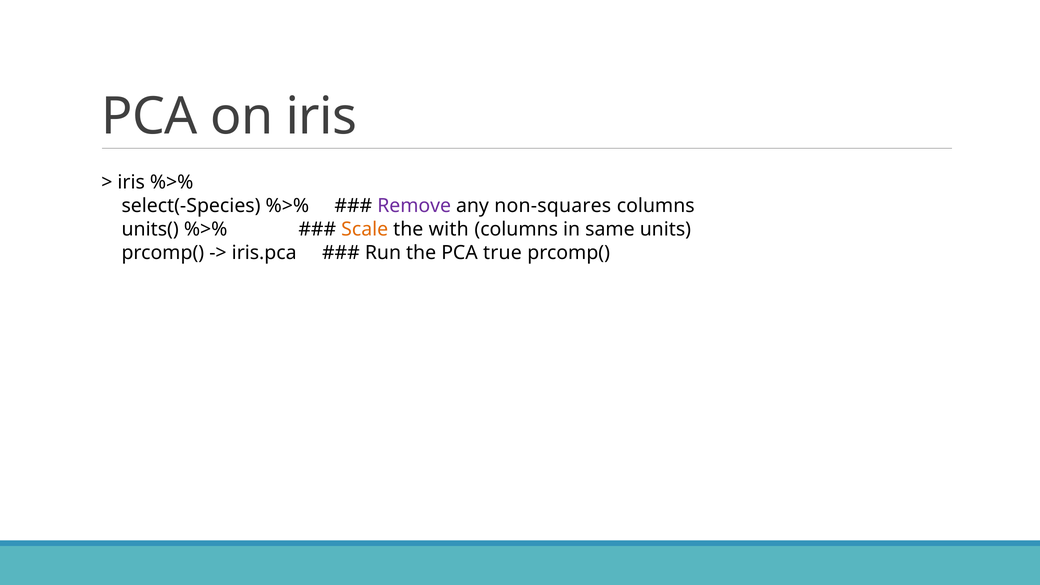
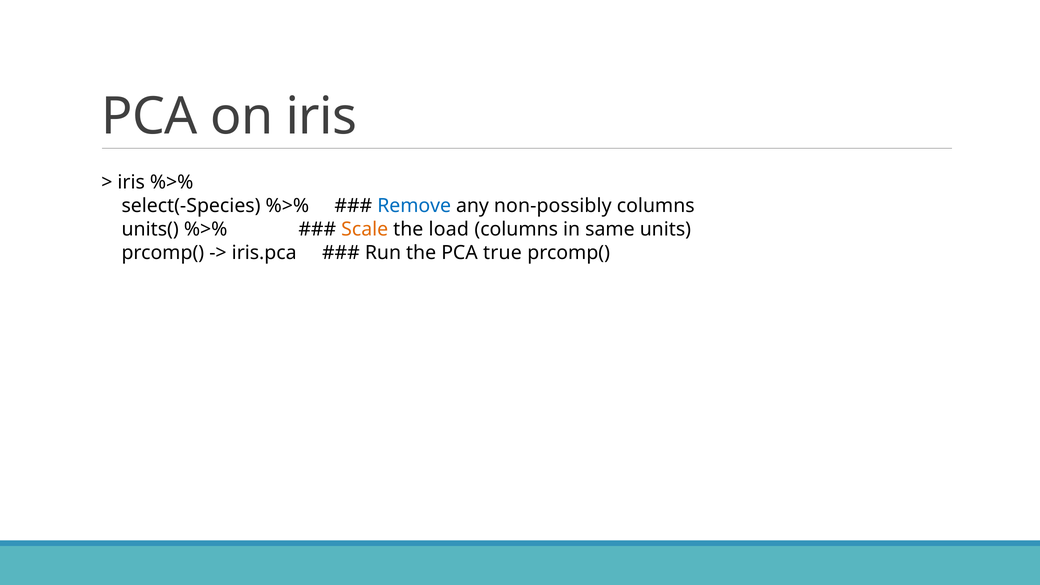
Remove colour: purple -> blue (414, 206)
non-squares: non-squares -> non-possibly (553, 206)
with: with -> load (449, 229)
